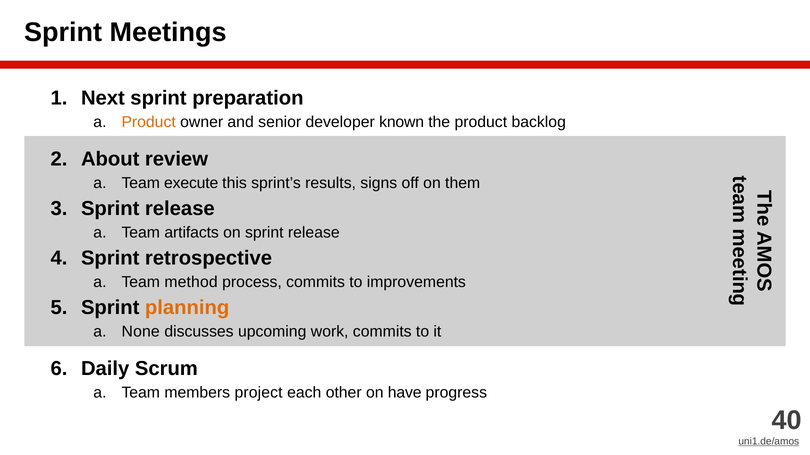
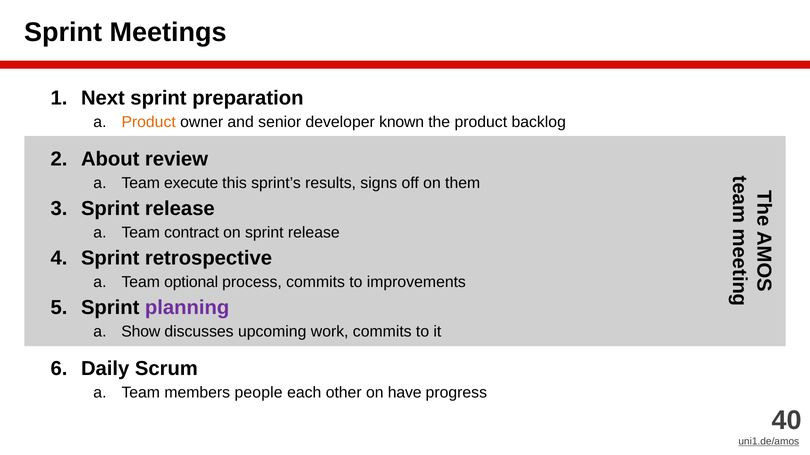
artifacts: artifacts -> contract (192, 233)
method: method -> optional (191, 283)
planning colour: orange -> purple (187, 308)
None: None -> Show (141, 332)
project: project -> people (259, 393)
